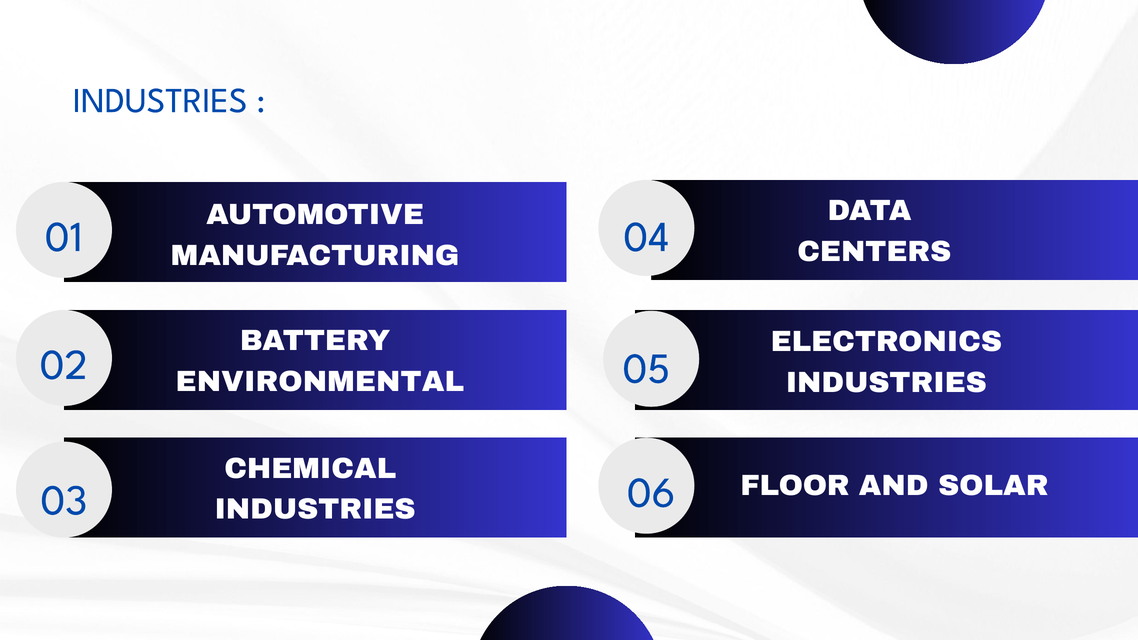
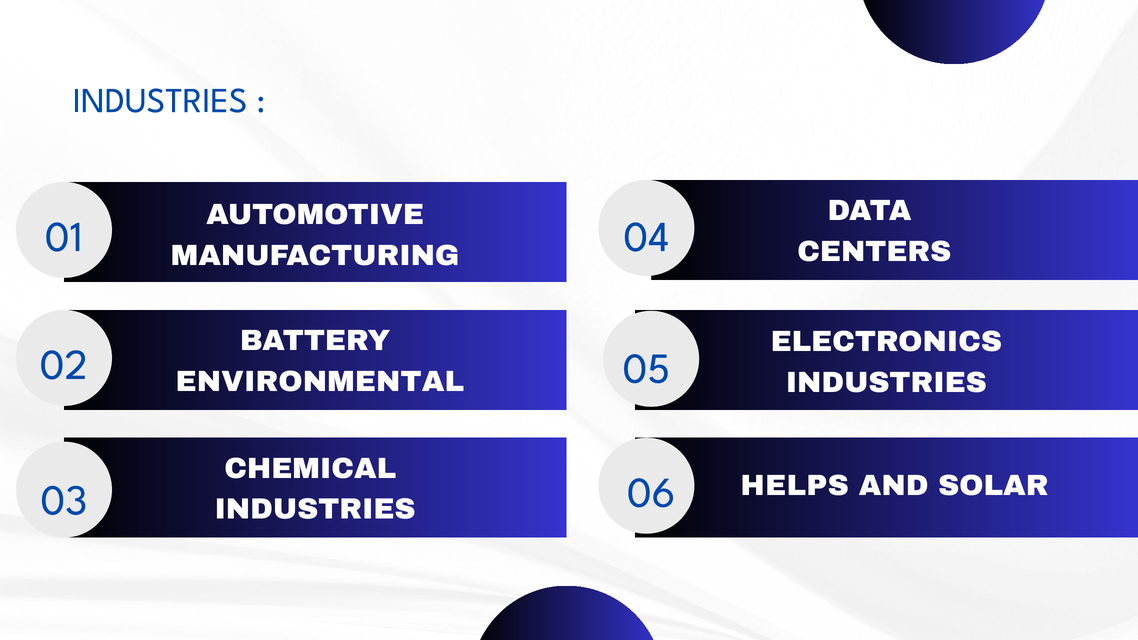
FLOOR: FLOOR -> HELPS (795, 486)
